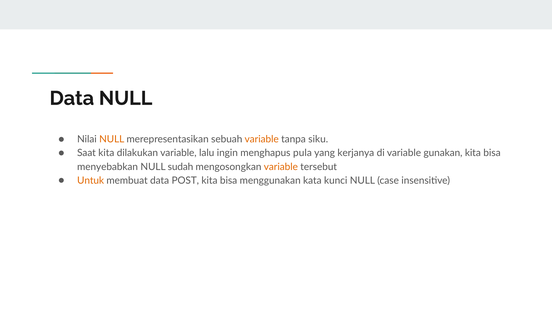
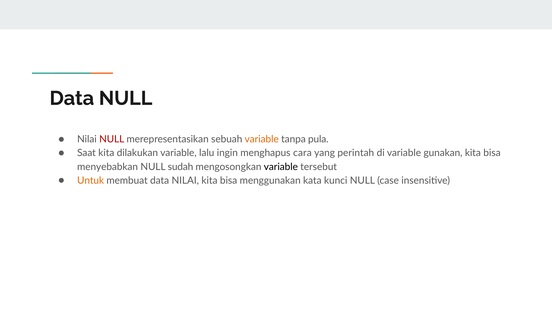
NULL colour: orange -> red (112, 139)
siku: siku -> pula (318, 139)
pula: pula -> cara (302, 153)
kerjanya: kerjanya -> perintah (356, 153)
variable colour: orange -> black (281, 167)
data POST: POST -> NILAI (185, 181)
